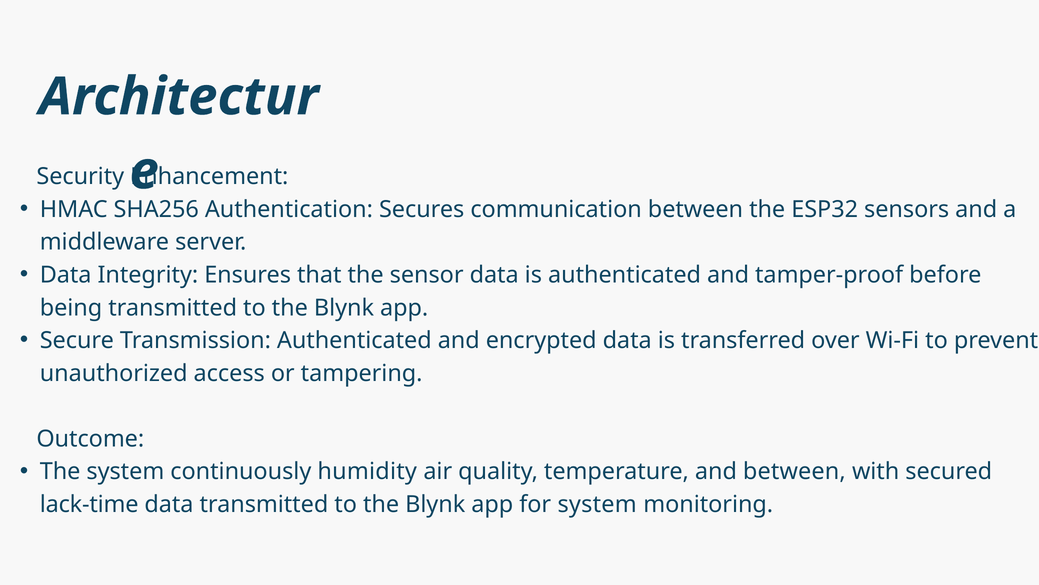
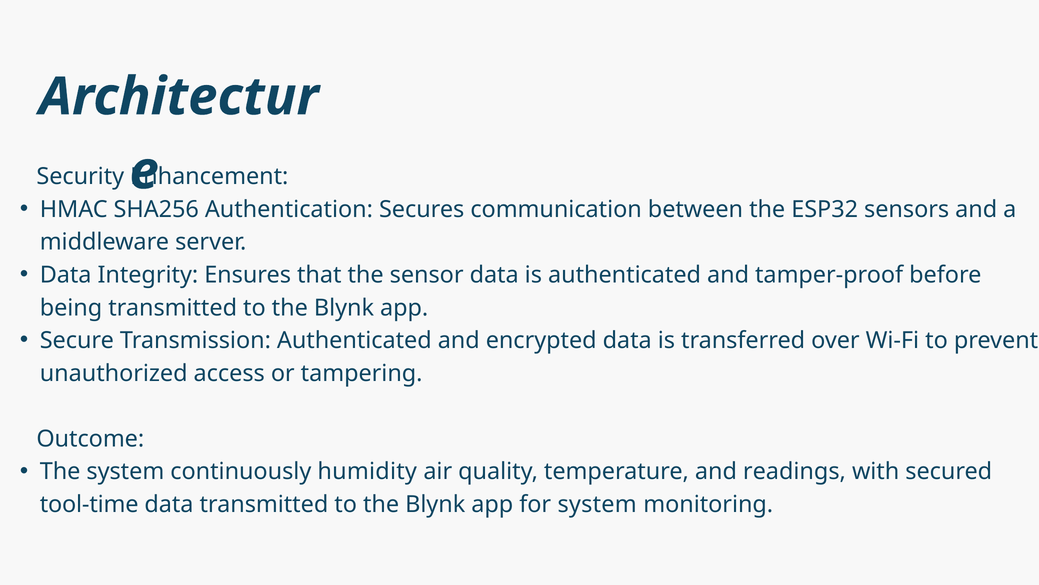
and between: between -> readings (794, 471)
lack-time: lack-time -> tool-time (89, 504)
